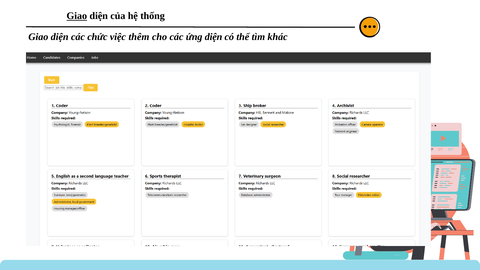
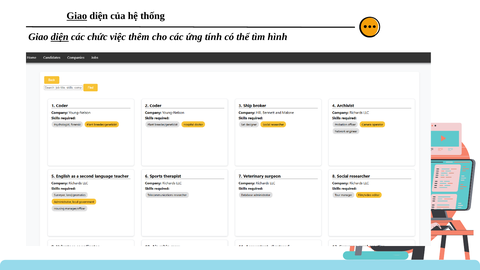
diện underline: none -> present (60, 37)
ứng diện: diện -> tính (213, 37)
khác: khác -> hình (277, 37)
